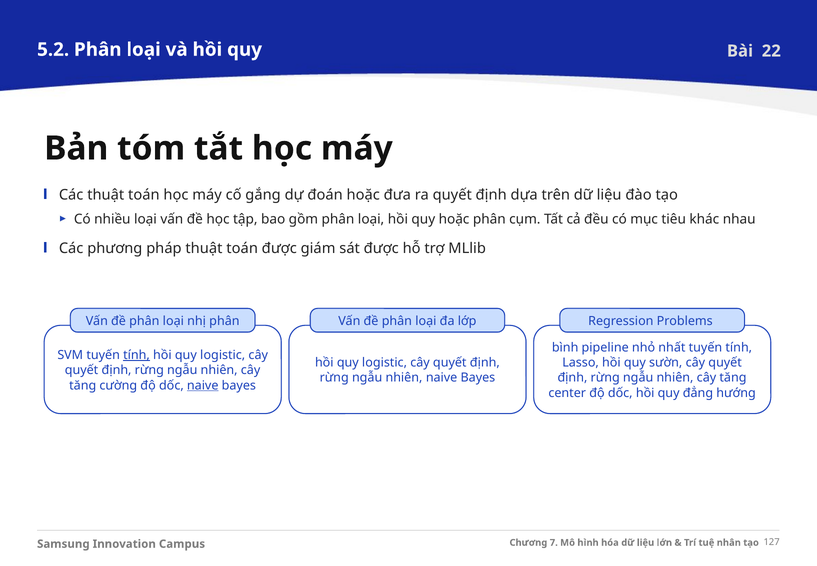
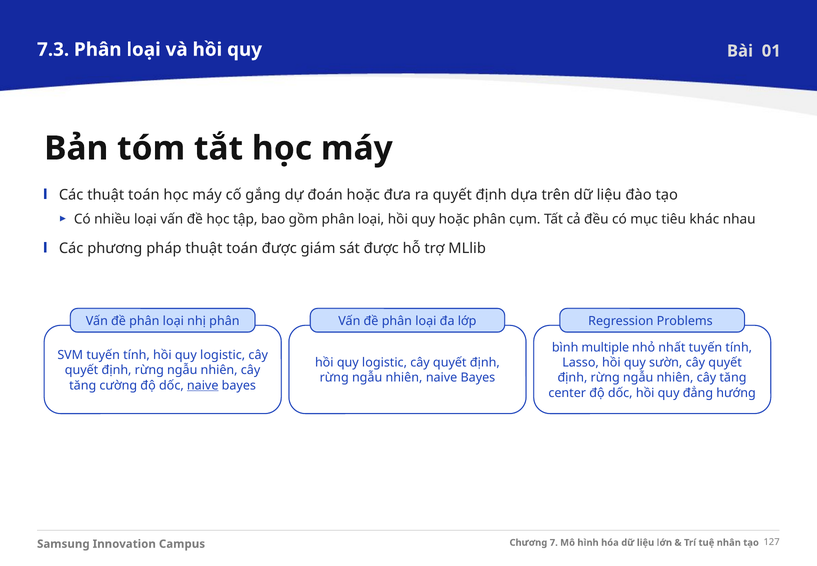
5.2: 5.2 -> 7.3 (53, 50)
22: 22 -> 01 (771, 51)
pipeline: pipeline -> multiple (605, 347)
tính underline: present -> none (137, 355)
